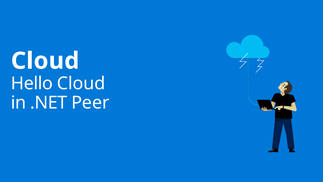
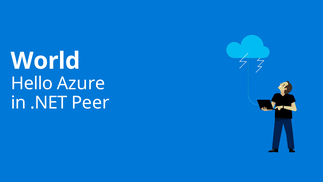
Cloud: Cloud -> World (45, 61)
Hello Cloud: Cloud -> Azure (81, 83)
